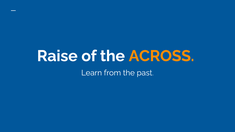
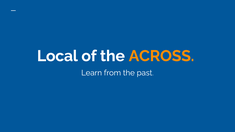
Raise: Raise -> Local (57, 56)
